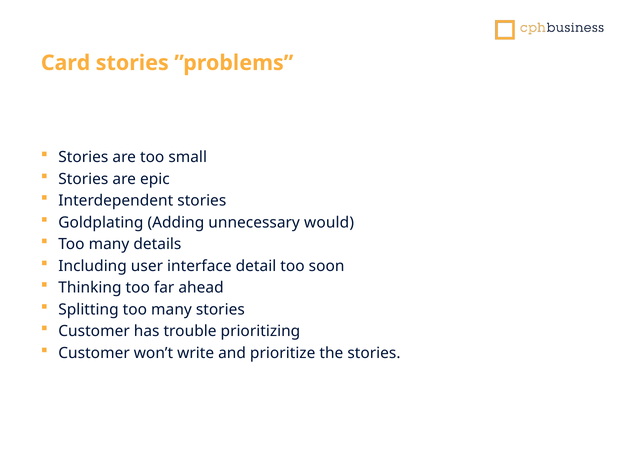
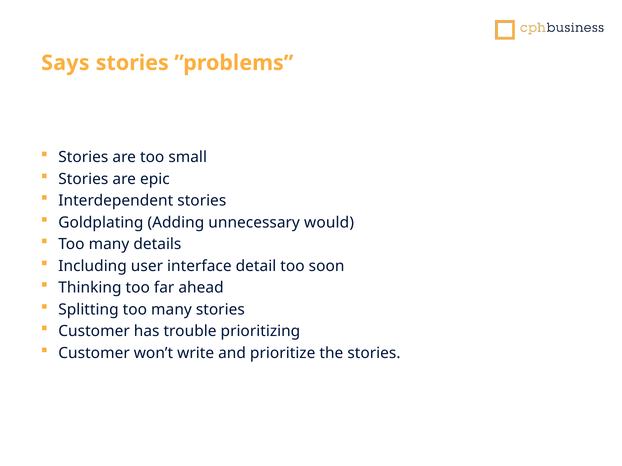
Card: Card -> Says (65, 63)
